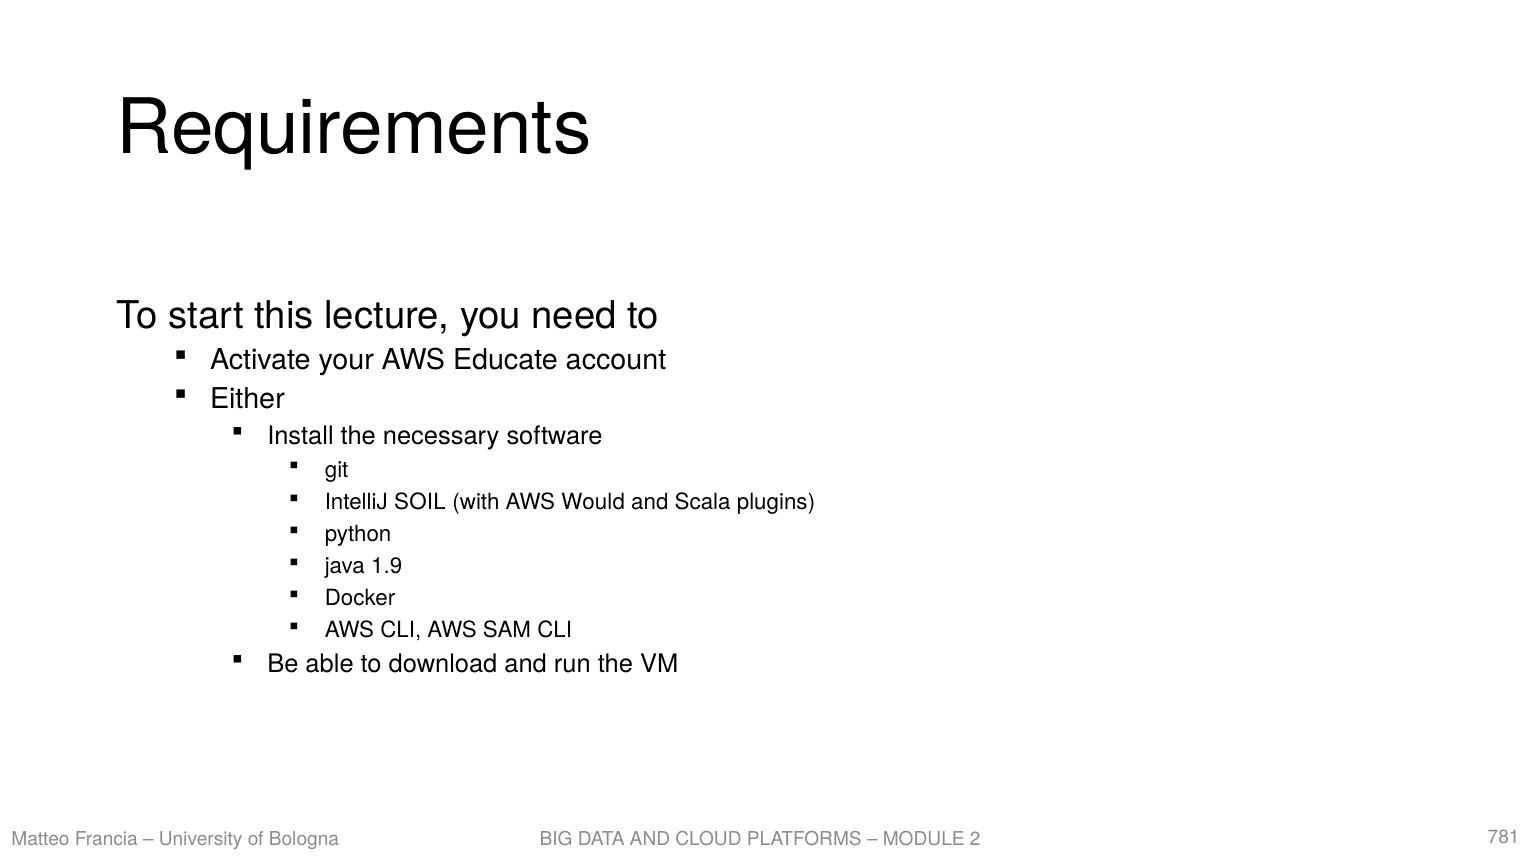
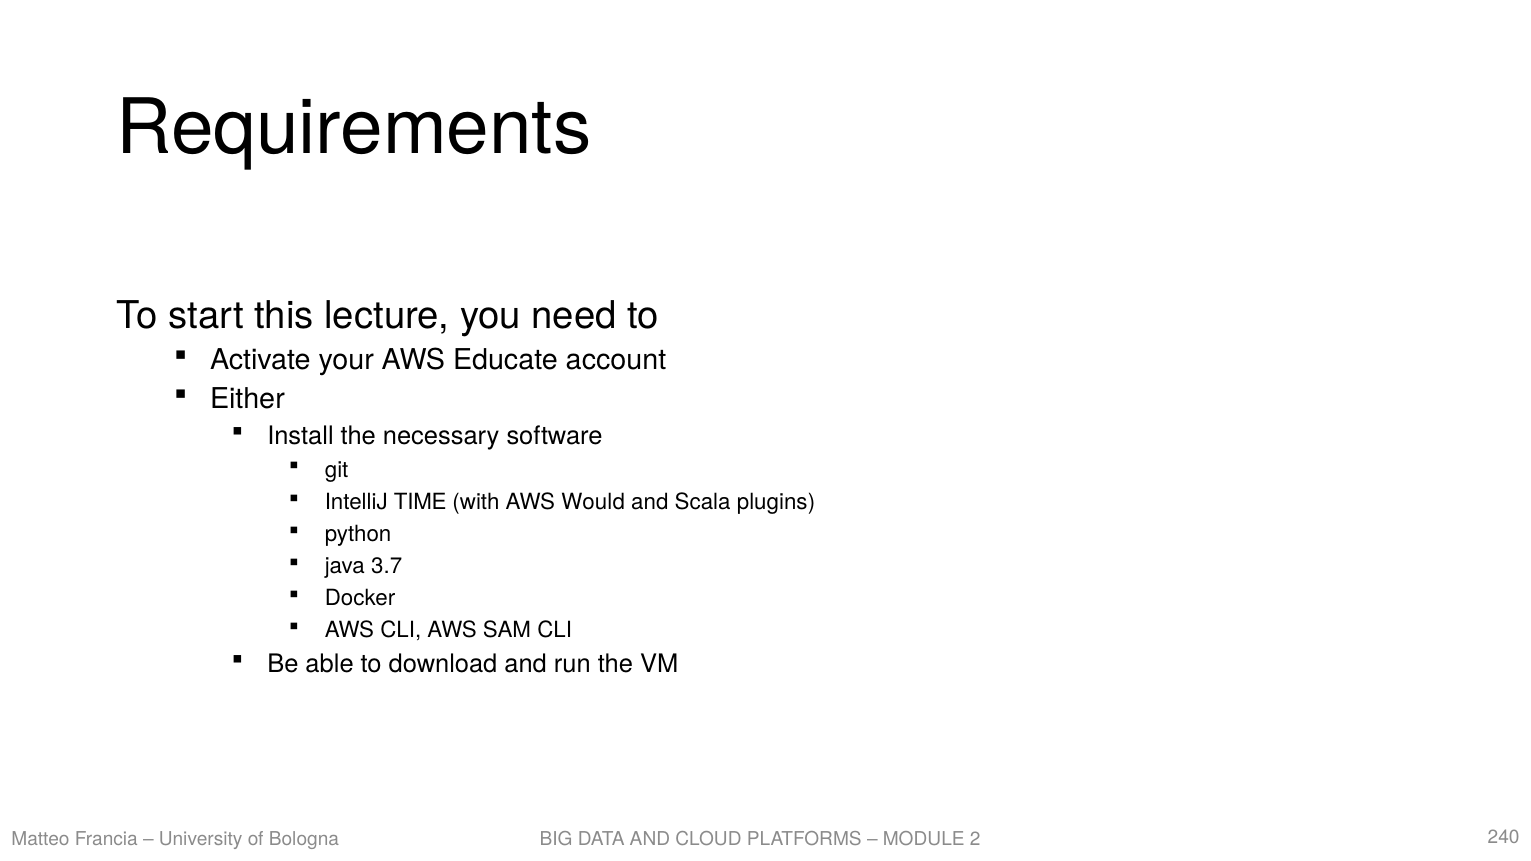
SOIL: SOIL -> TIME (420, 502)
1.9: 1.9 -> 3.7 (387, 566)
781: 781 -> 240 (1504, 837)
